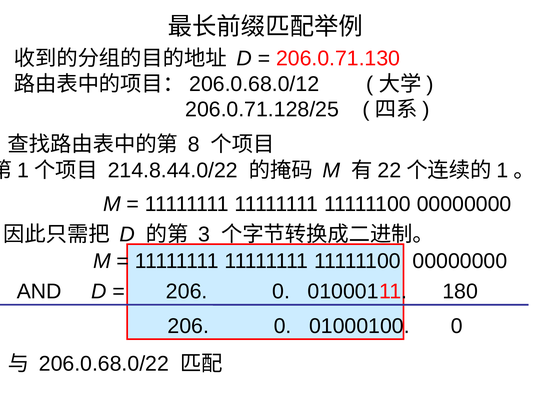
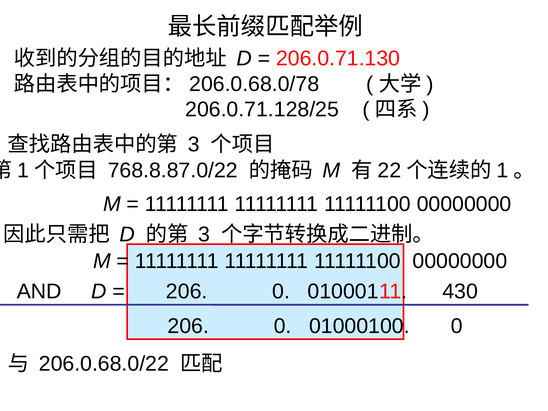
206.0.68.0/12: 206.0.68.0/12 -> 206.0.68.0/78 (254, 84)
8: 8 -> 3 (194, 144)
214.8.44.0/22: 214.8.44.0/22 -> 768.8.87.0/22 (173, 170)
180: 180 -> 430 (460, 292)
